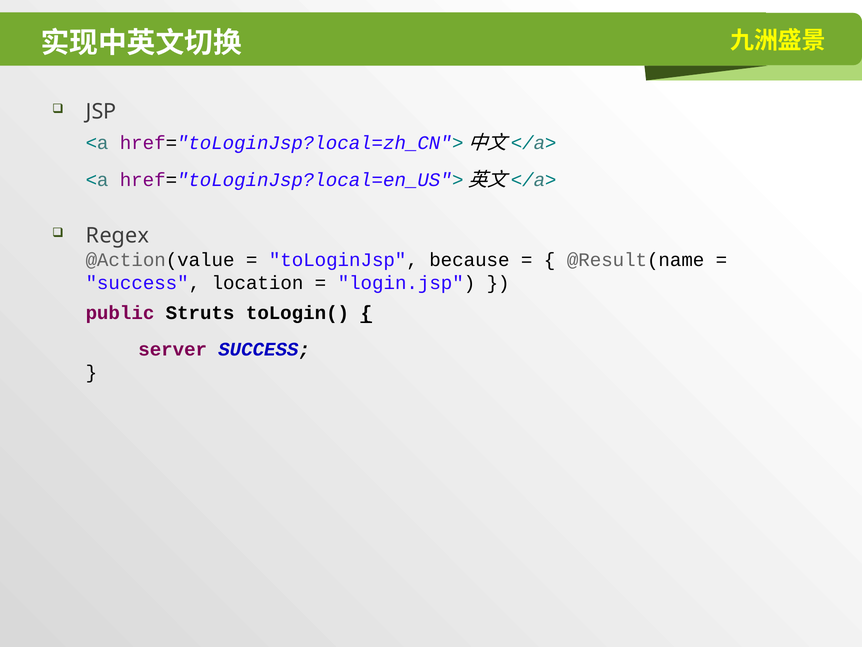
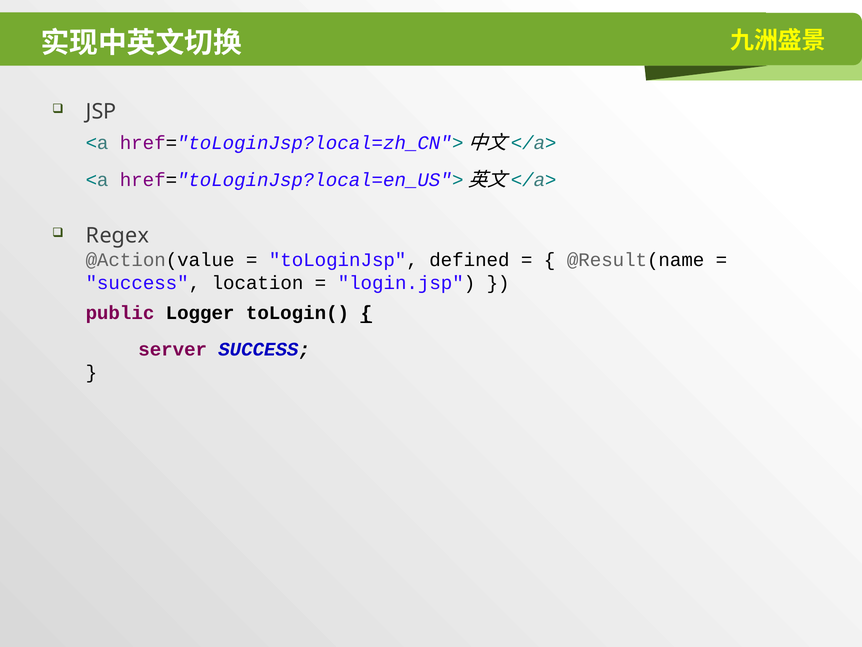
because: because -> defined (469, 260)
Struts: Struts -> Logger (200, 313)
